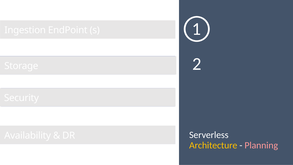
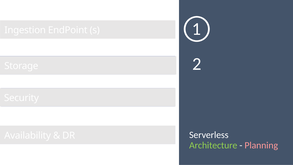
Architecture colour: yellow -> light green (213, 145)
